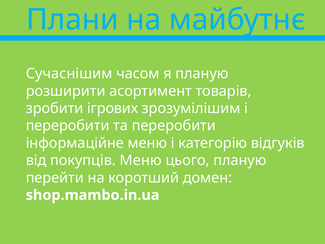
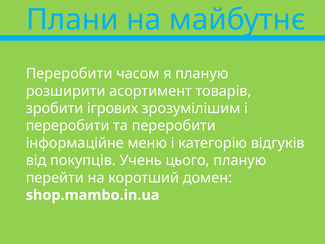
Сучаснішим: Сучаснішим -> Переробити (69, 74)
покупців Меню: Меню -> Учень (141, 160)
